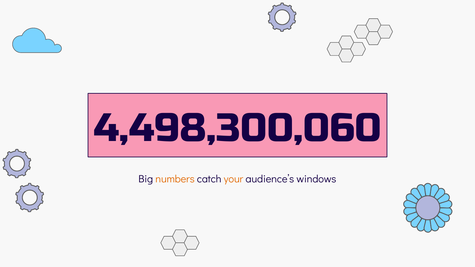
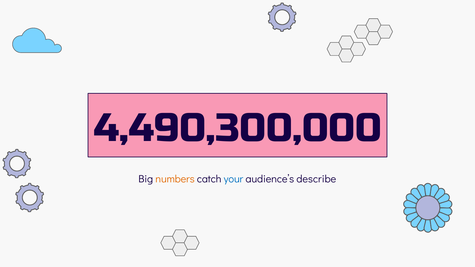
4,498,300,060: 4,498,300,060 -> 4,490,300,000 (238, 128)
your colour: orange -> blue (233, 179)
windows: windows -> describe (316, 179)
